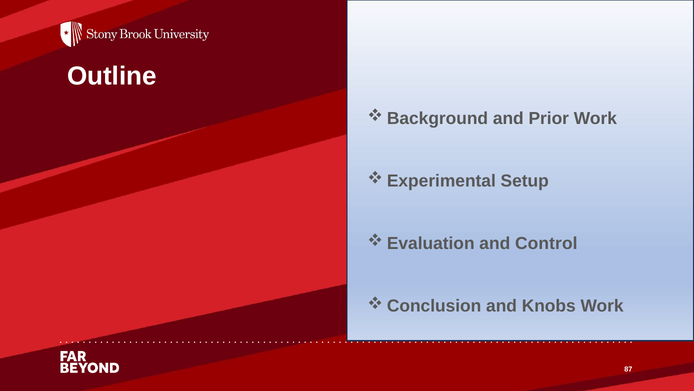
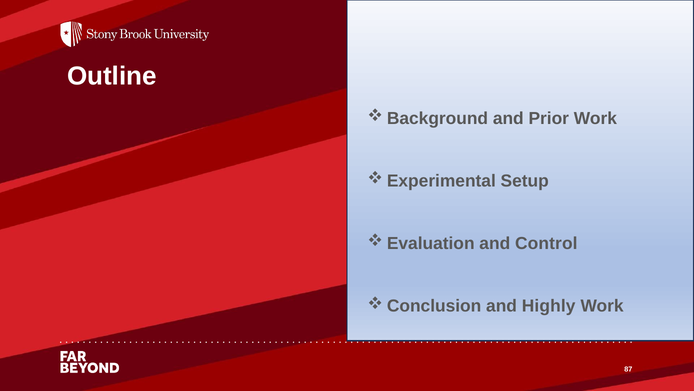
Knobs: Knobs -> Highly (549, 306)
